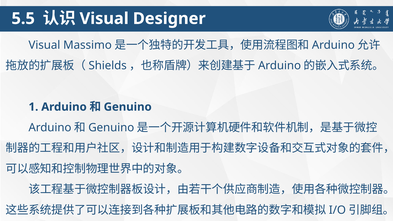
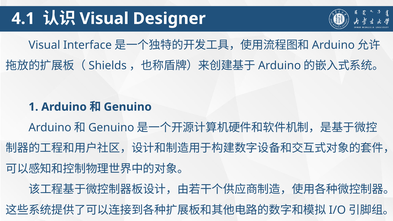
5.5: 5.5 -> 4.1 (23, 19)
Massimo: Massimo -> Interface (88, 45)
